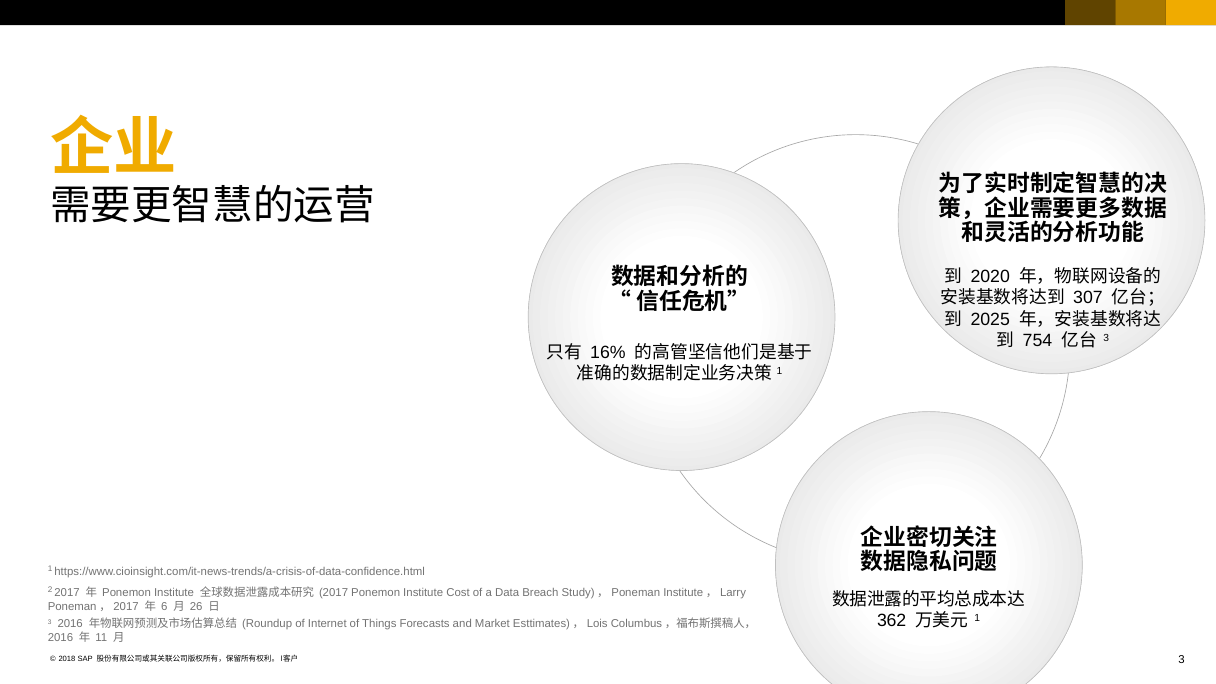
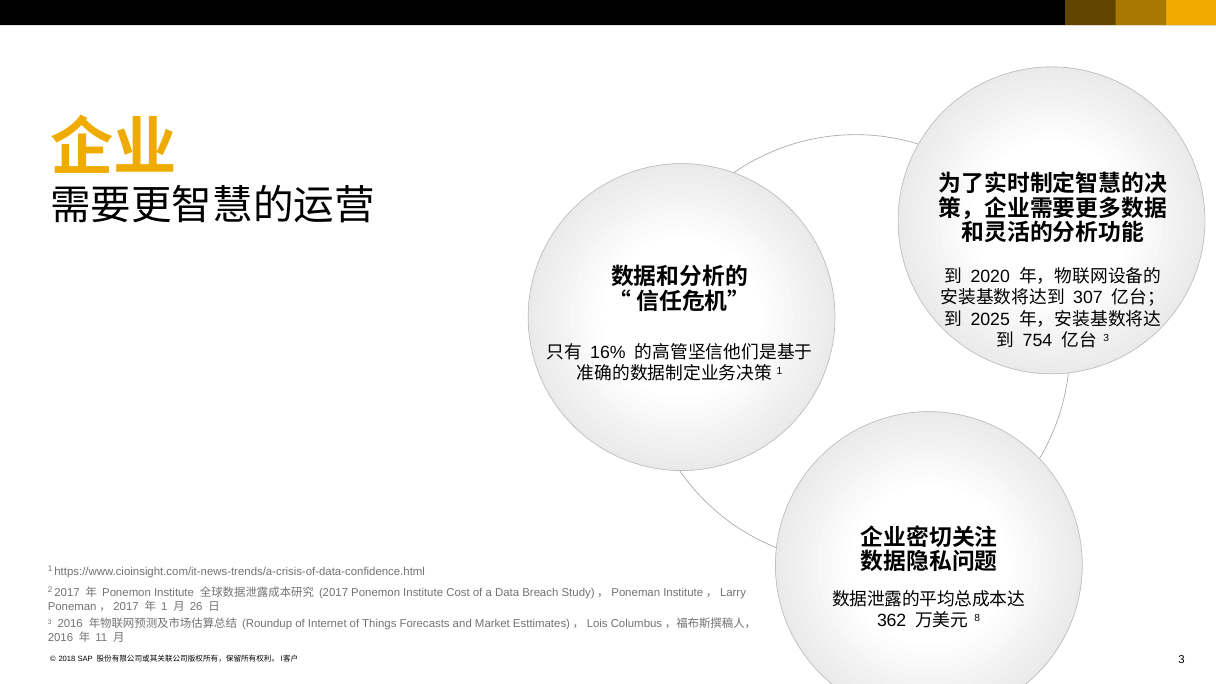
6: 6 -> 1 (164, 607)
1: 1 -> 8 (977, 618)
